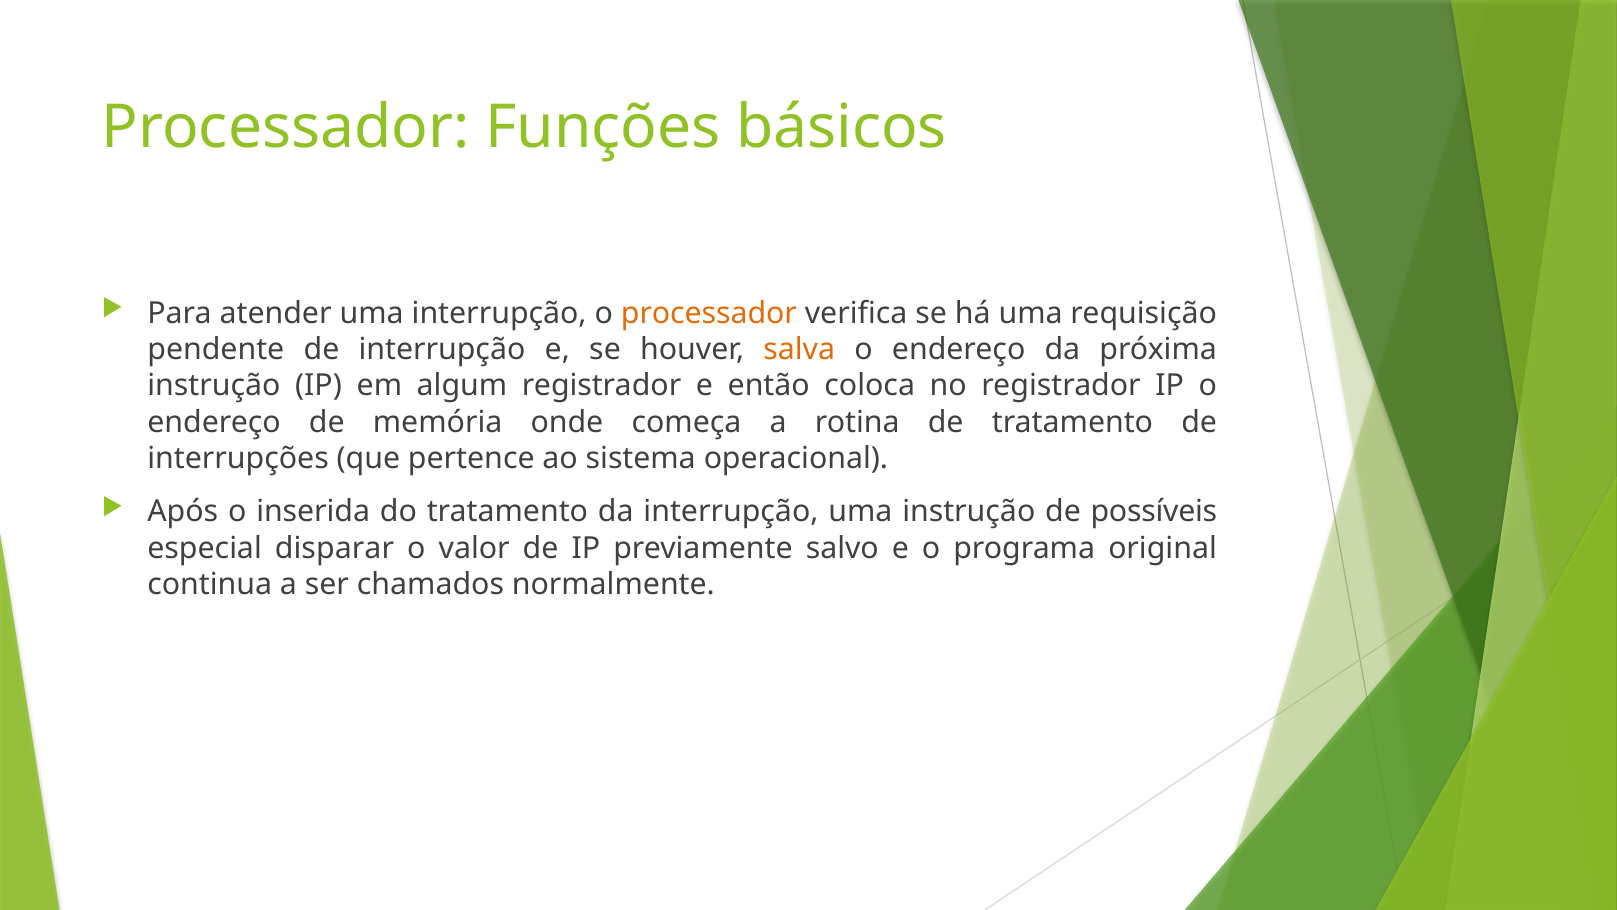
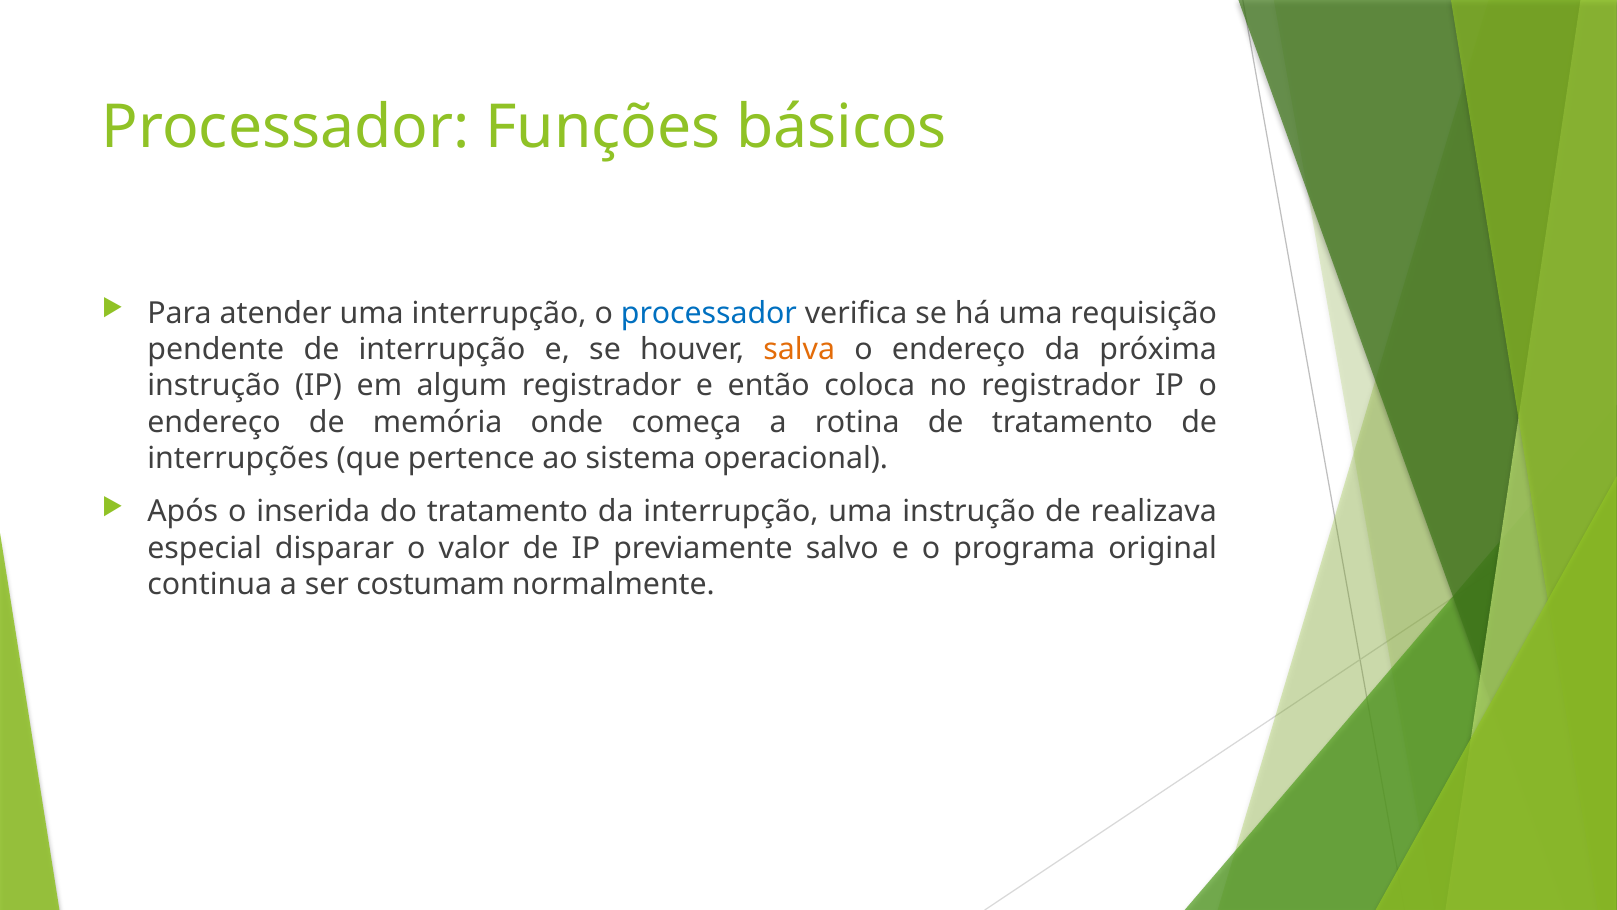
processador colour: orange -> blue (709, 313)
possíveis: possíveis -> realizava (1154, 512)
chamados: chamados -> costumam (431, 584)
